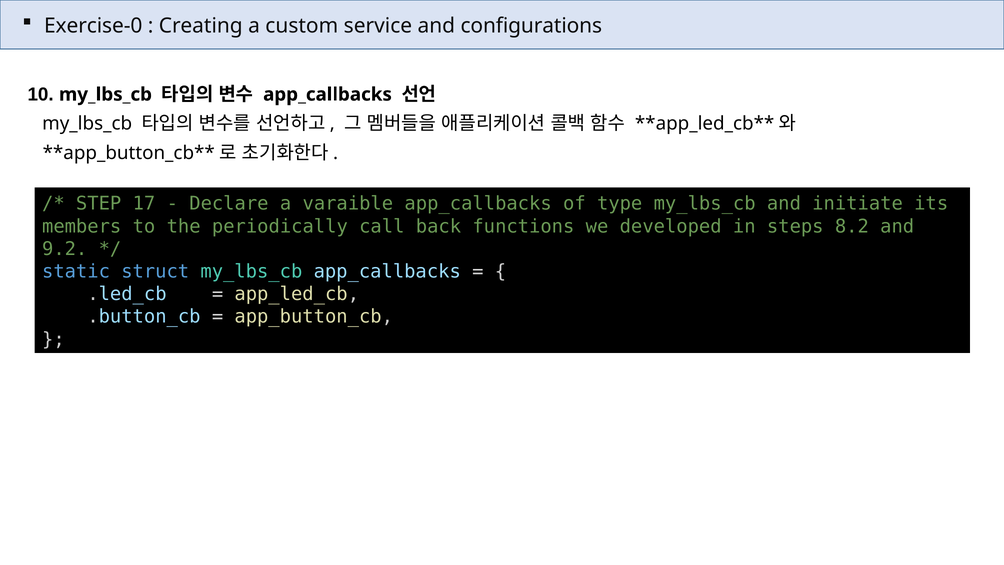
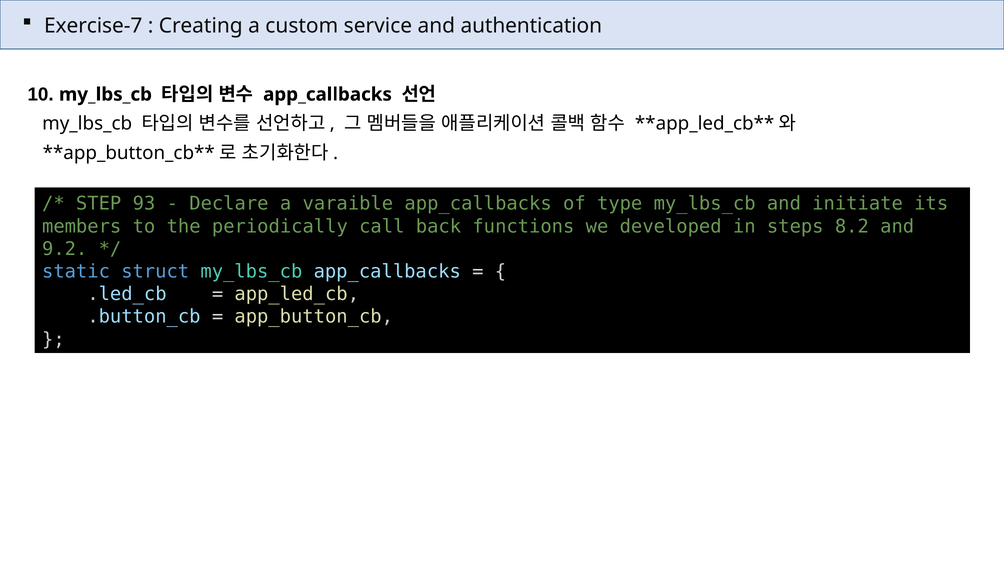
Exercise-0: Exercise-0 -> Exercise-7 (93, 26)
configurations: configurations -> authentication (531, 26)
17: 17 -> 93 (144, 204)
